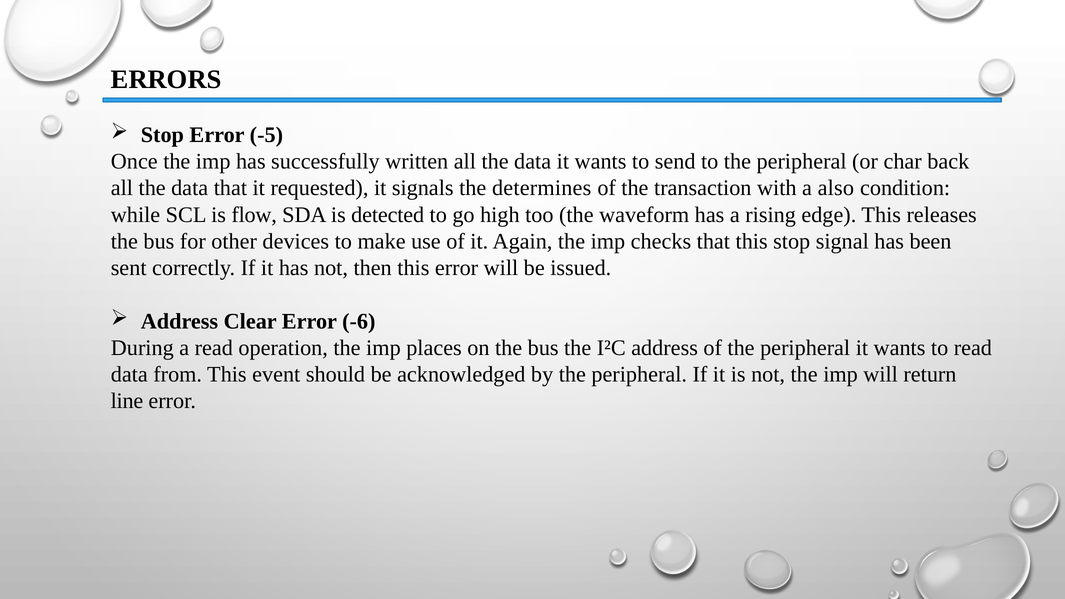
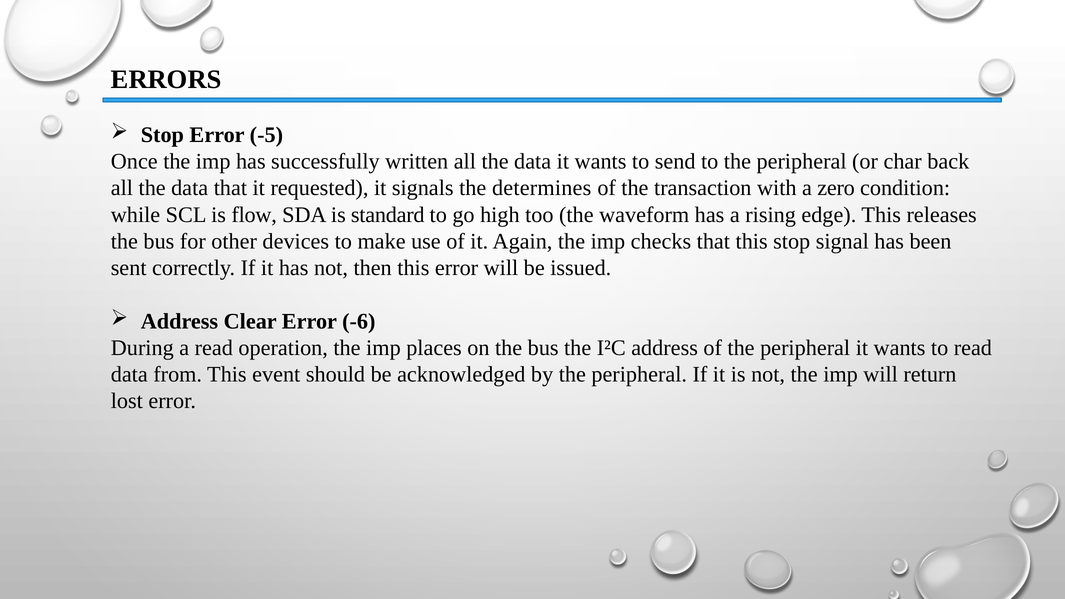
also: also -> zero (836, 188)
detected: detected -> standard (388, 215)
line: line -> lost (127, 401)
